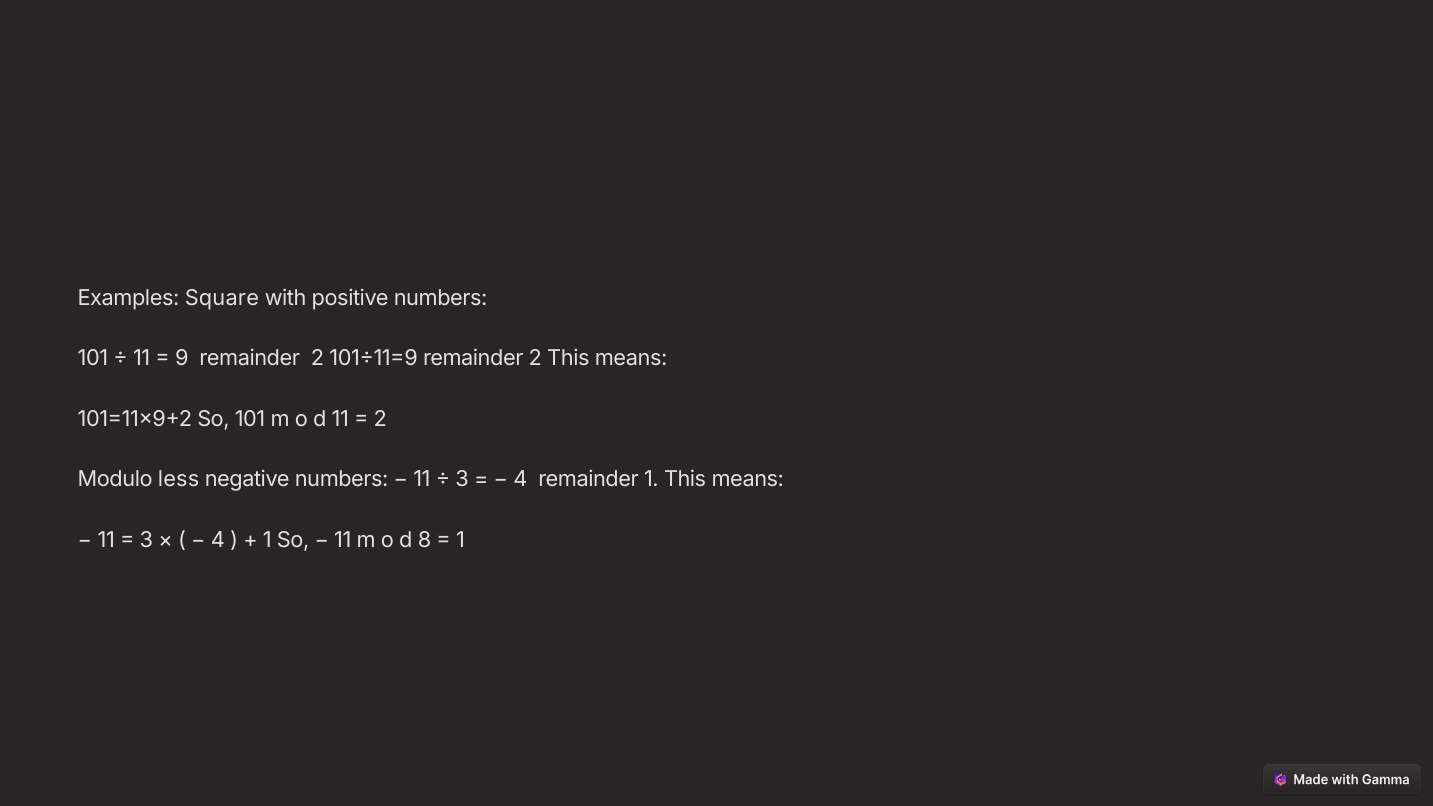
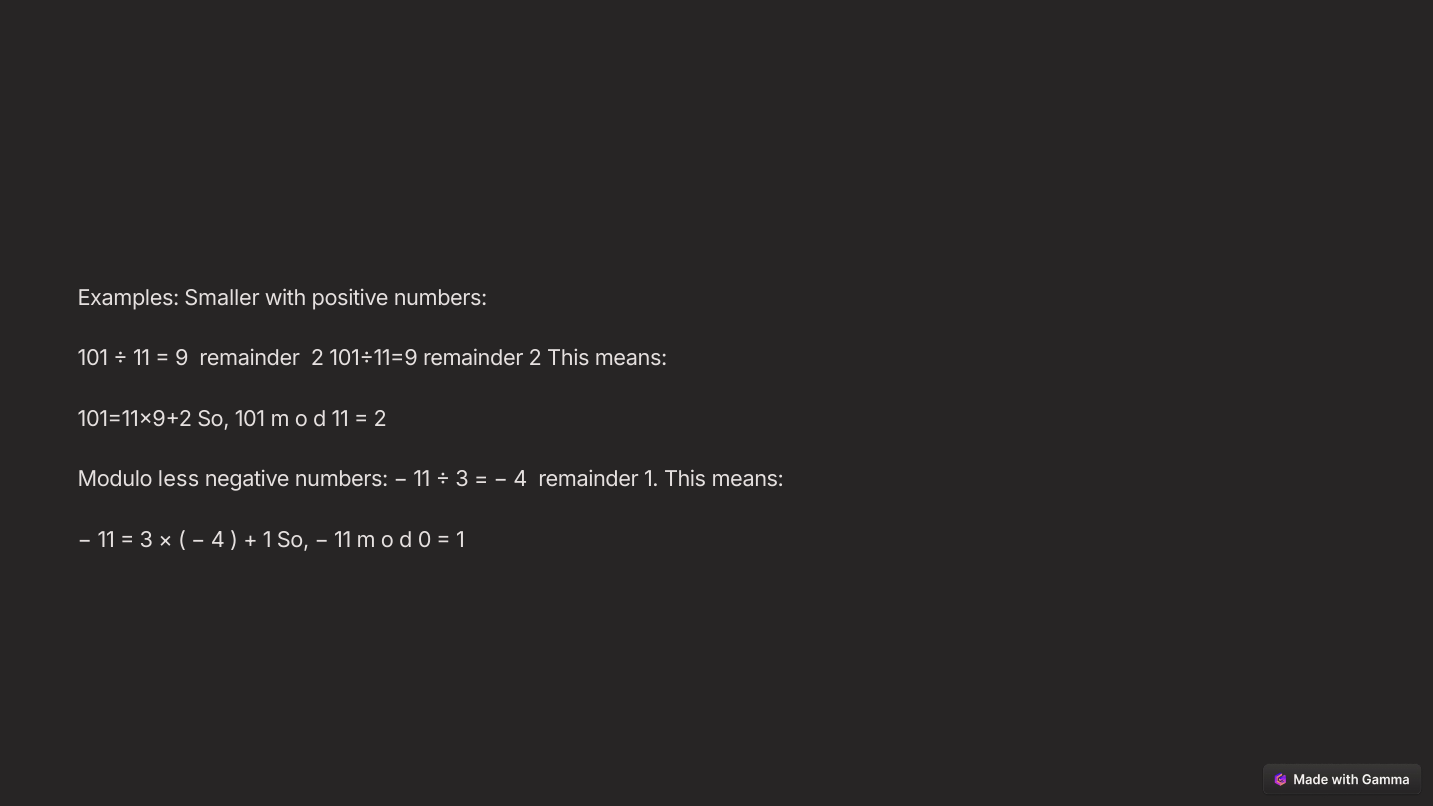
Square: Square -> Smaller (222, 298)
8: 8 -> 0 (425, 540)
